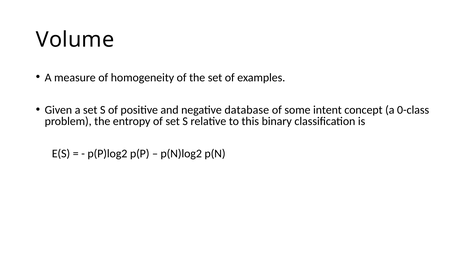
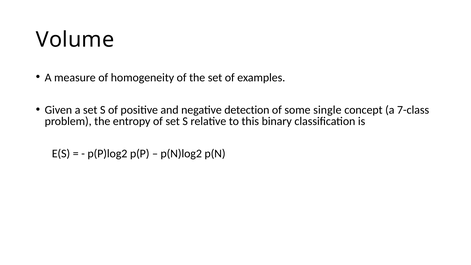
database: database -> detection (247, 110)
intent: intent -> single (327, 110)
0-class: 0-class -> 7-class (413, 110)
